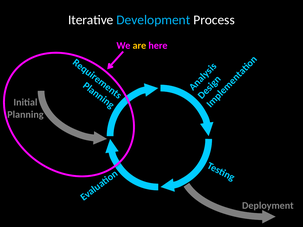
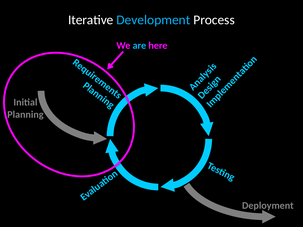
are colour: yellow -> light blue (139, 46)
